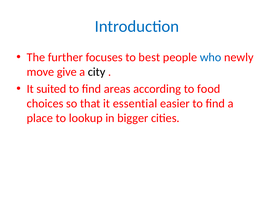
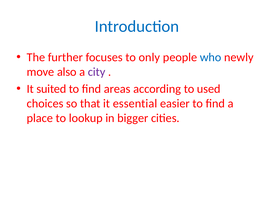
best: best -> only (149, 57)
give: give -> also (67, 72)
city colour: black -> purple (97, 72)
food: food -> used (209, 89)
